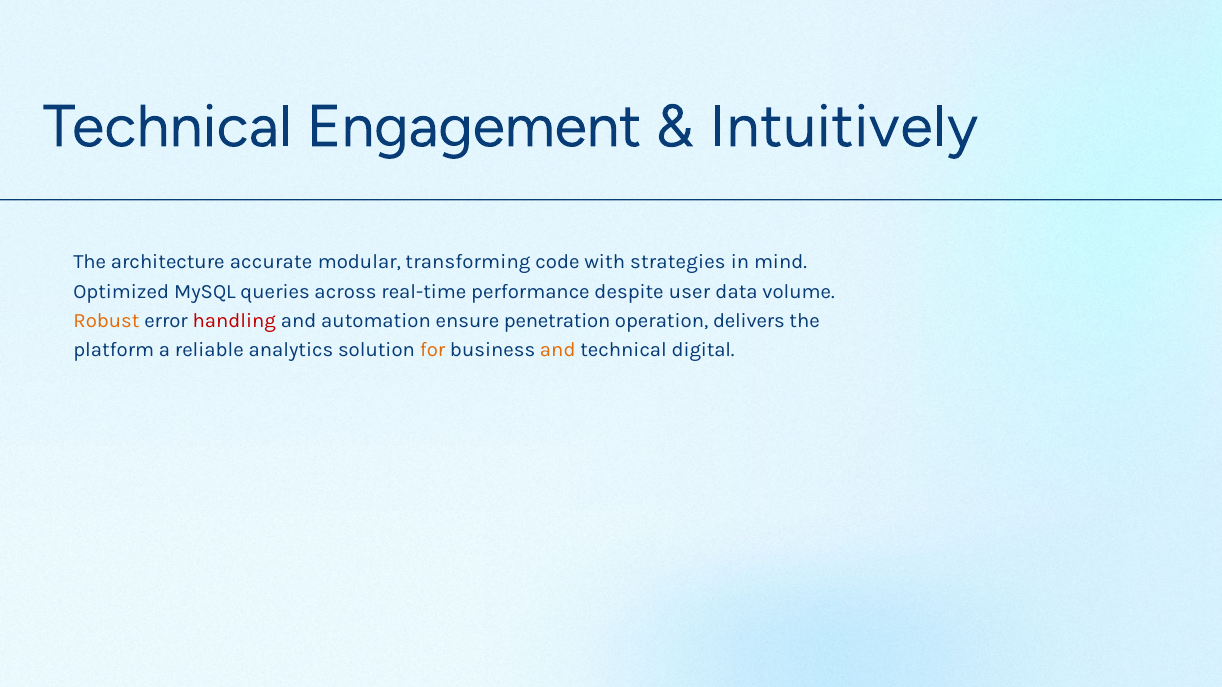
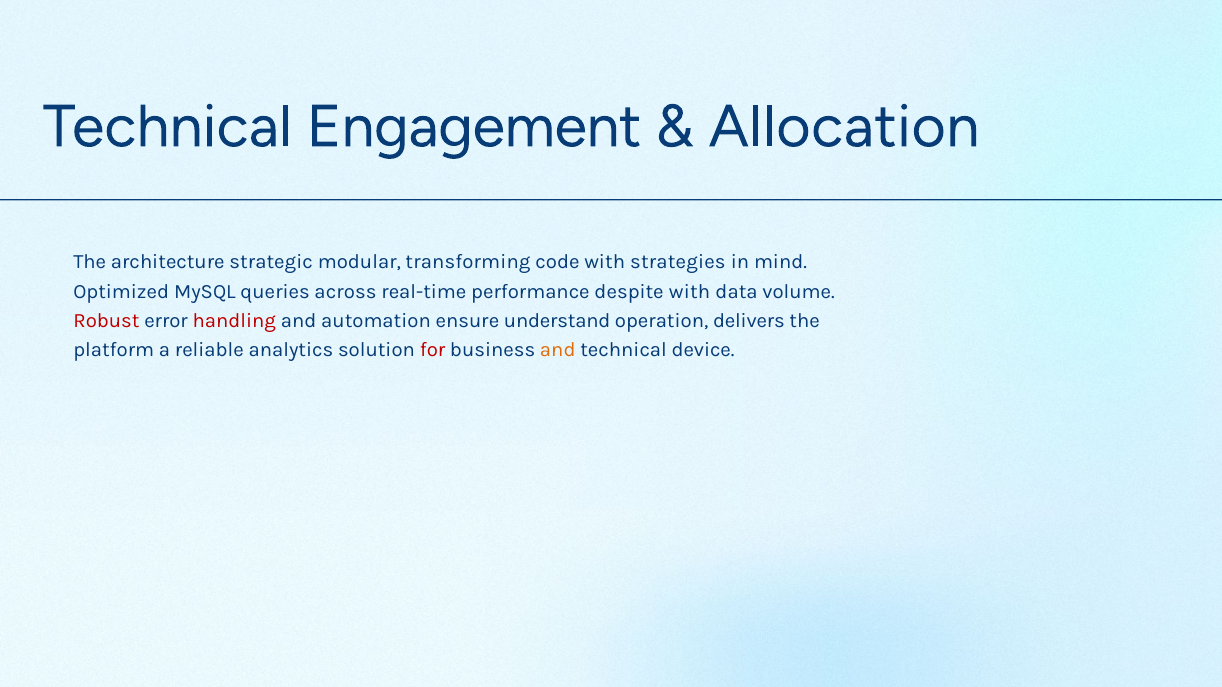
Intuitively: Intuitively -> Allocation (844, 127)
accurate: accurate -> strategic (271, 262)
despite user: user -> with (690, 292)
Robust colour: orange -> red (106, 321)
penetration: penetration -> understand (557, 321)
for colour: orange -> red (433, 350)
digital: digital -> device (703, 350)
